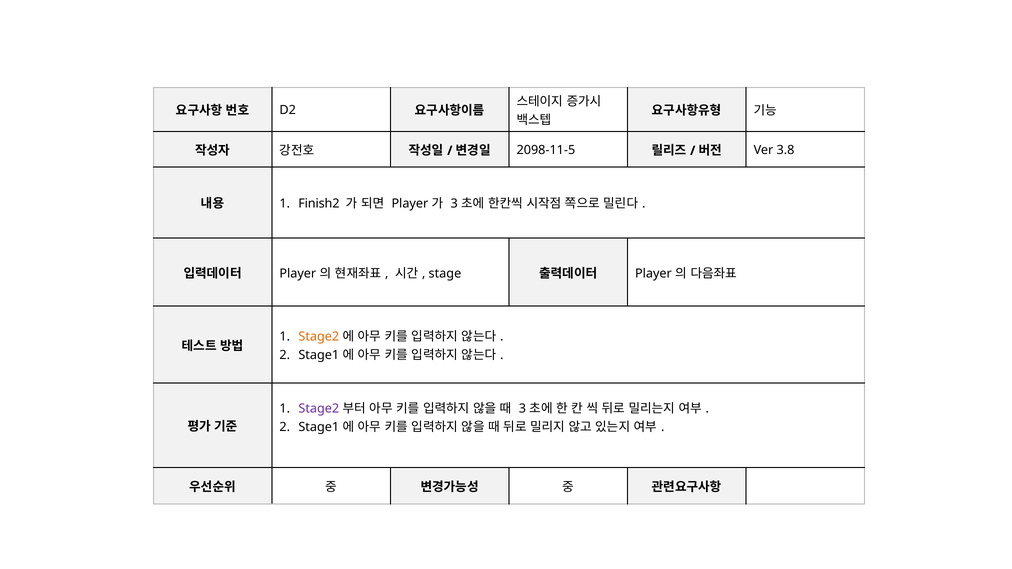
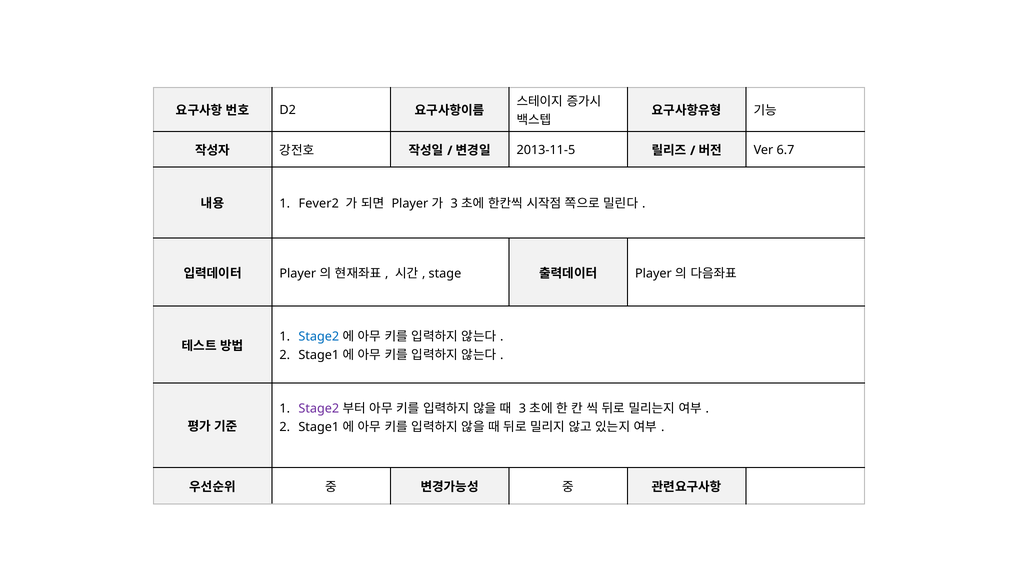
2098-11-5: 2098-11-5 -> 2013-11-5 (546, 150)
3.8: 3.8 -> 6.7 (785, 150)
Finish2: Finish2 -> Fever2 (319, 204)
Stage2 colour: orange -> blue (319, 337)
